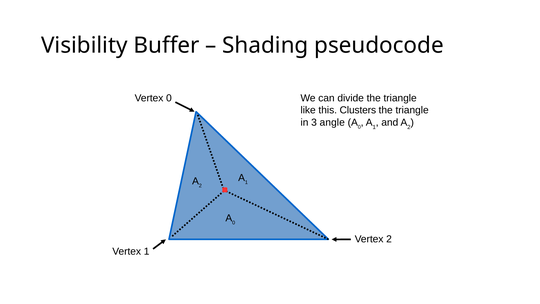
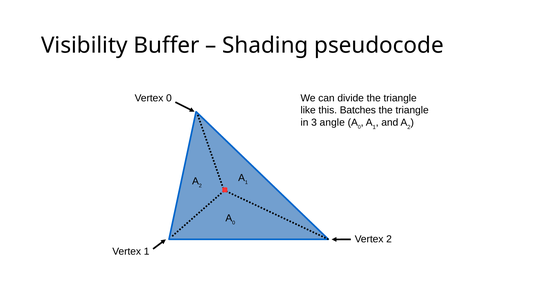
Clusters: Clusters -> Batches (358, 110)
